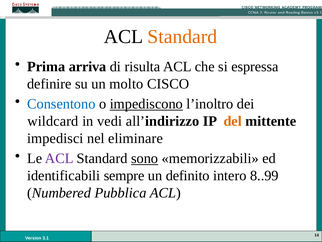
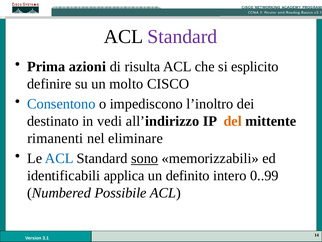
Standard colour: orange -> purple (182, 36)
arriva: arriva -> azioni (87, 66)
espressa: espressa -> esplicito (255, 66)
impediscono underline: present -> none (146, 104)
wildcard: wildcard -> destinato (53, 121)
impedisci: impedisci -> rimanenti (55, 138)
ACL colour: purple -> blue (59, 158)
sempre: sempre -> applica (124, 175)
8..99: 8..99 -> 0..99 (264, 175)
Pubblica: Pubblica -> Possibile (121, 192)
